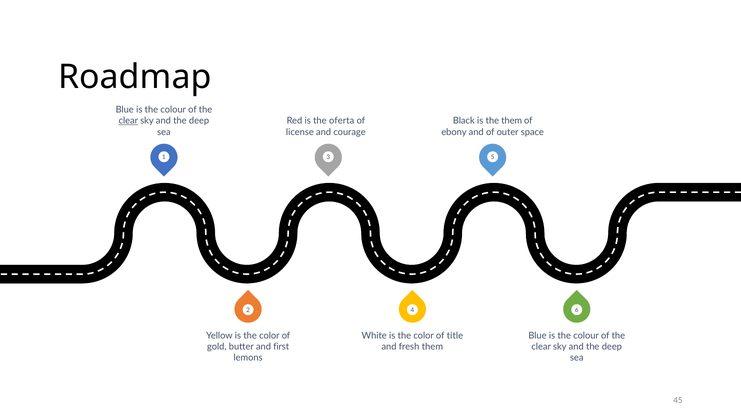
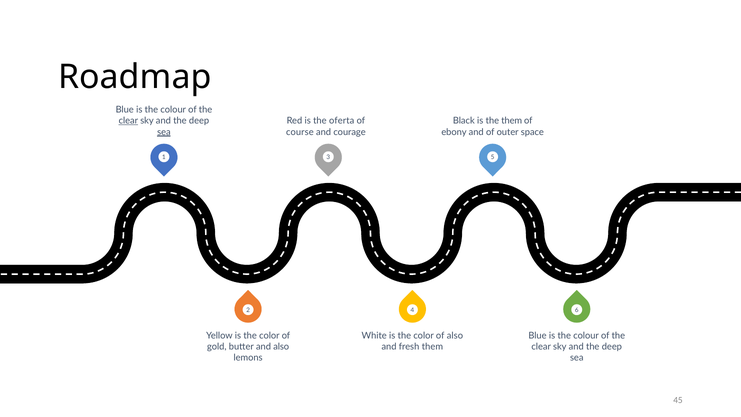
sea underline: none -> present (164, 132)
license: license -> course (300, 132)
of title: title -> also (455, 335)
and first: first -> also (281, 347)
